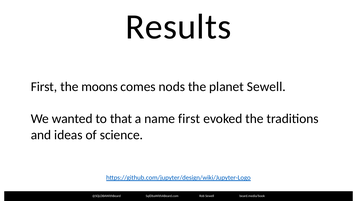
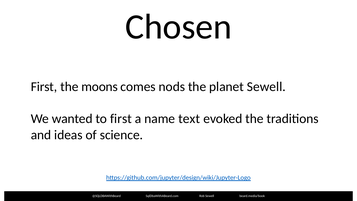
Results: Results -> Chosen (178, 27)
to that: that -> first (121, 119)
name first: first -> text (189, 119)
